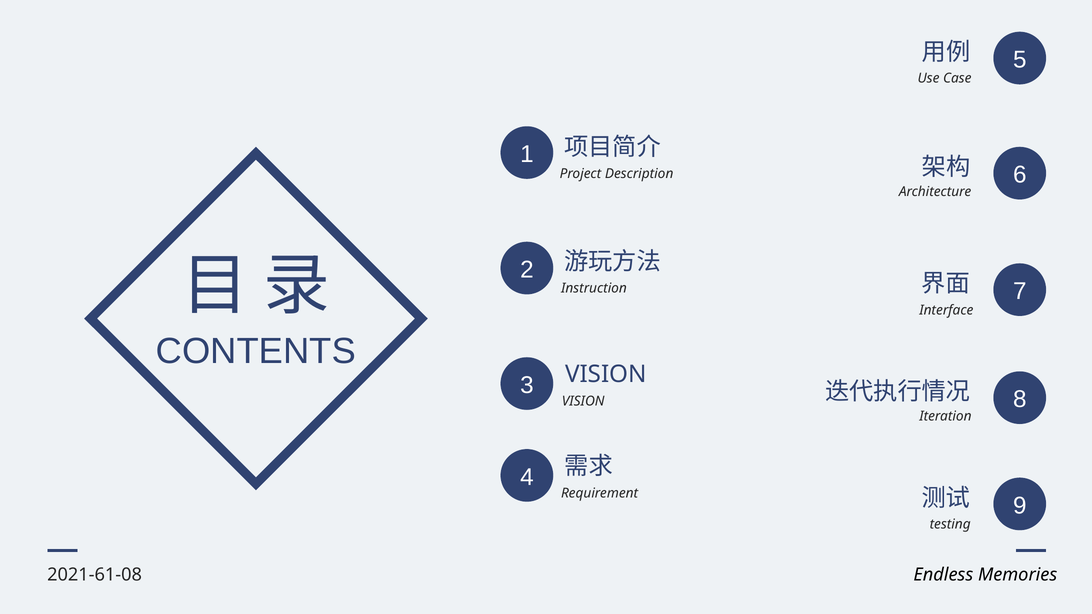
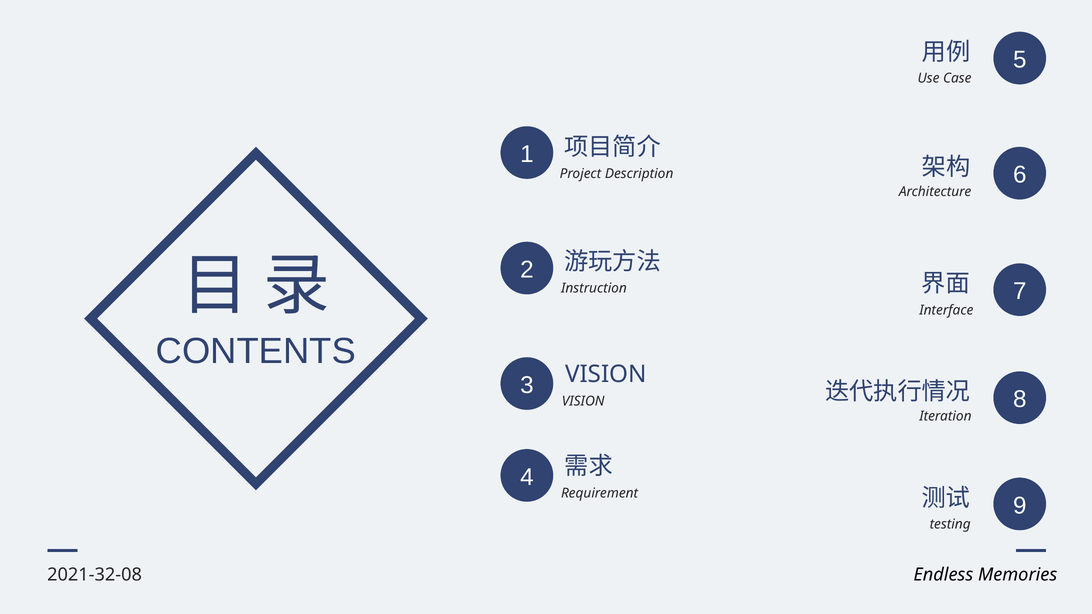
2021-61-08: 2021-61-08 -> 2021-32-08 (95, 575)
